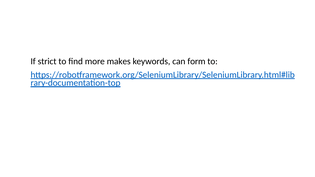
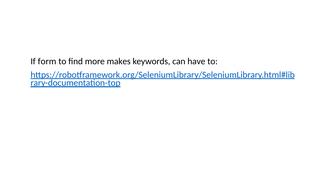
strict: strict -> form (47, 61)
form: form -> have (196, 61)
